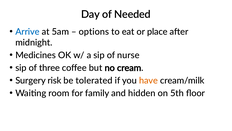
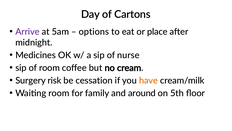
Needed: Needed -> Cartons (132, 14)
Arrive colour: blue -> purple (27, 32)
of three: three -> room (49, 68)
tolerated: tolerated -> cessation (94, 80)
hidden: hidden -> around (142, 93)
